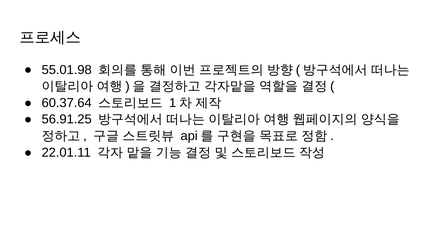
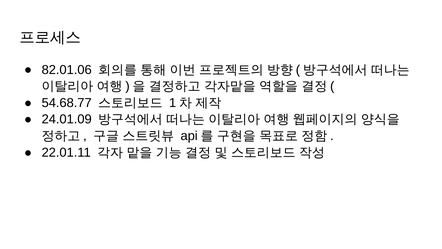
55.01.98: 55.01.98 -> 82.01.06 (67, 70)
60.37.64: 60.37.64 -> 54.68.77 (67, 103)
56.91.25: 56.91.25 -> 24.01.09 (67, 119)
